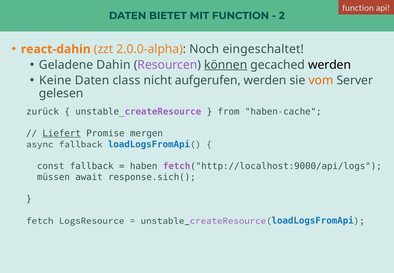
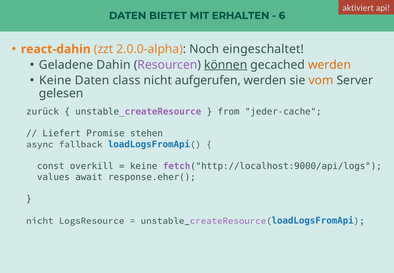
function: function -> aktiviert (358, 8)
MIT FUNCTION: FUNCTION -> ERHALTEN (241, 16)
2: 2 -> 6 (282, 16)
werden colour: black -> orange (330, 65)
haben-cache: haben-cache -> jeder-cache (283, 111)
Liefert underline: present -> none (62, 133)
mergen: mergen -> stehen (146, 133)
const fallback: fallback -> overkill (92, 166)
haben: haben -> keine (144, 166)
müssen: müssen -> values (53, 177)
response.sich(: response.sich( -> response.eher( (152, 177)
fetch: fetch -> nicht (40, 221)
